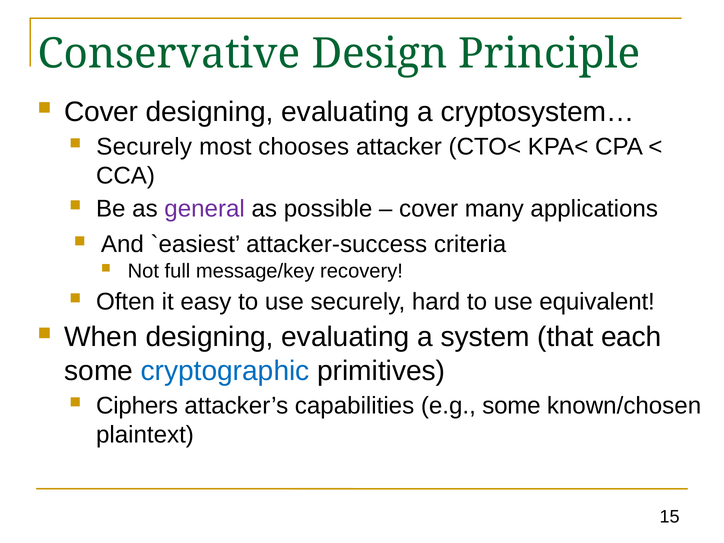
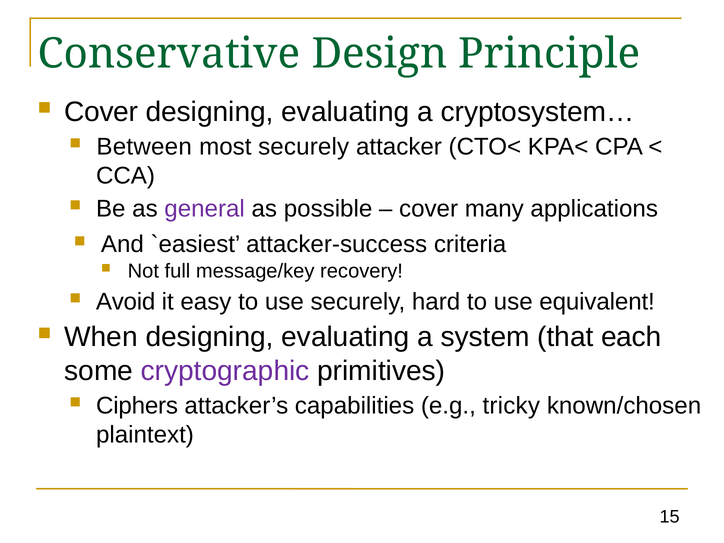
Securely: Securely -> Between (144, 147)
most chooses: chooses -> securely (304, 147)
Often: Often -> Avoid (126, 302)
cryptographic colour: blue -> purple (225, 371)
e.g some: some -> tricky (511, 406)
